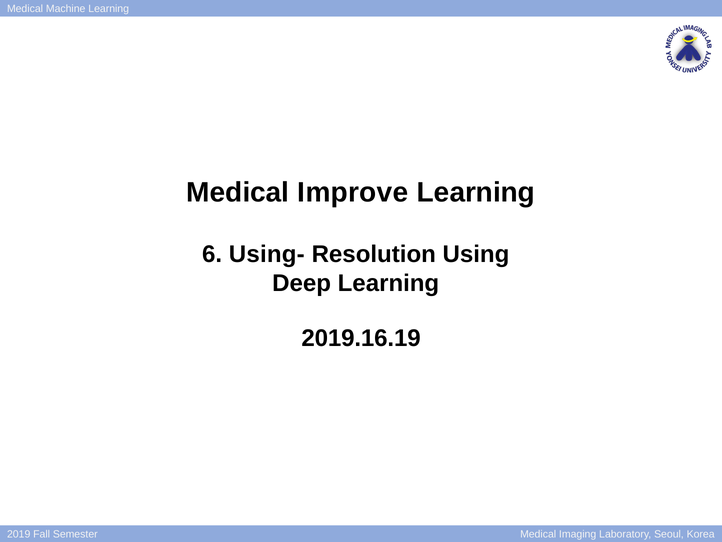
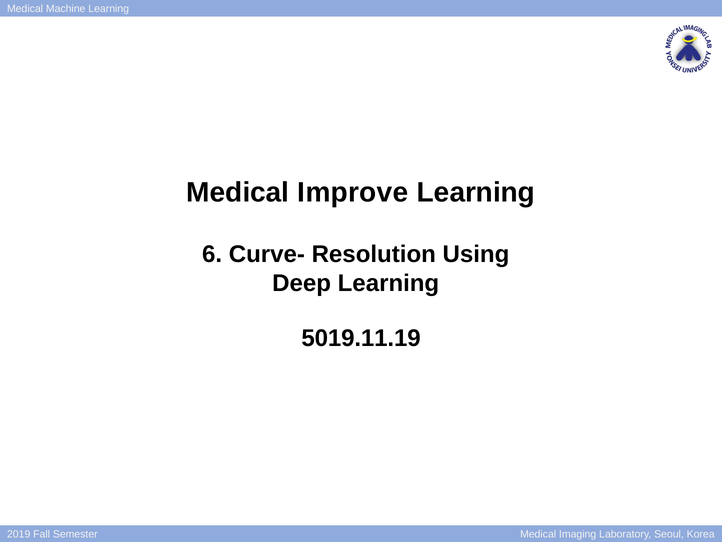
Using-: Using- -> Curve- (267, 254)
2019.16.19: 2019.16.19 -> 5019.11.19 (361, 338)
